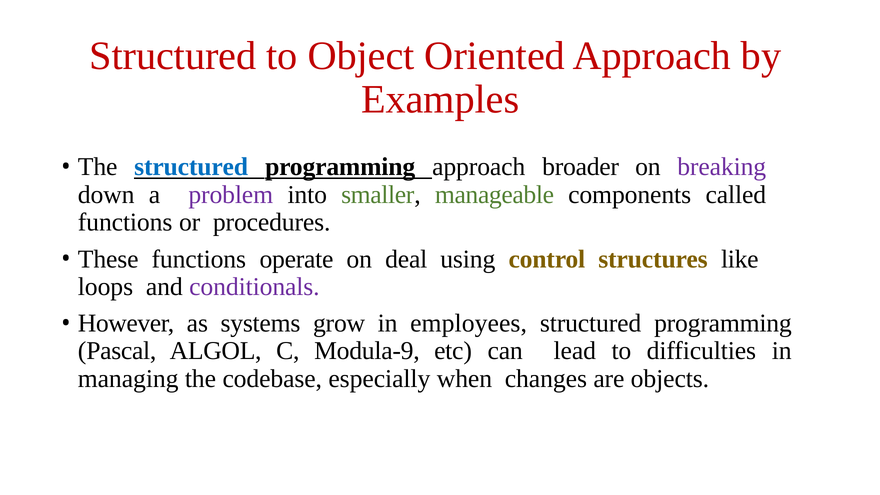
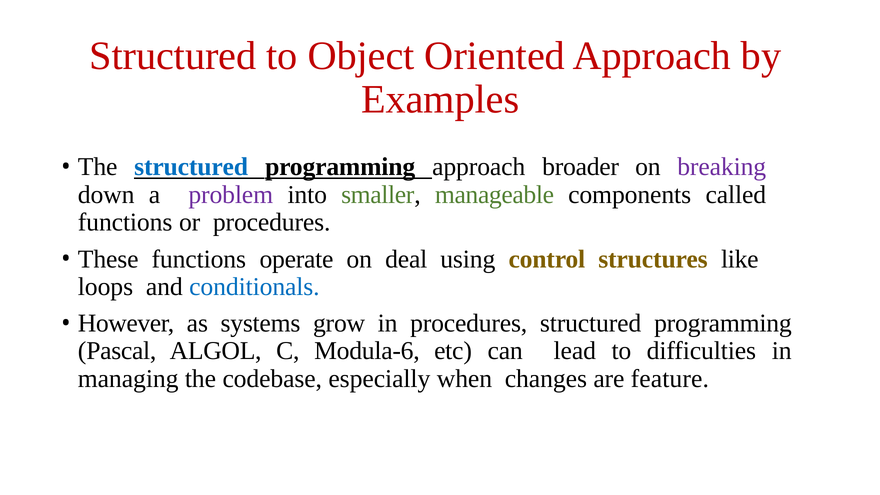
conditionals colour: purple -> blue (254, 287)
in employees: employees -> procedures (469, 323)
Modula-9: Modula-9 -> Modula-6 (367, 351)
objects: objects -> feature (670, 379)
